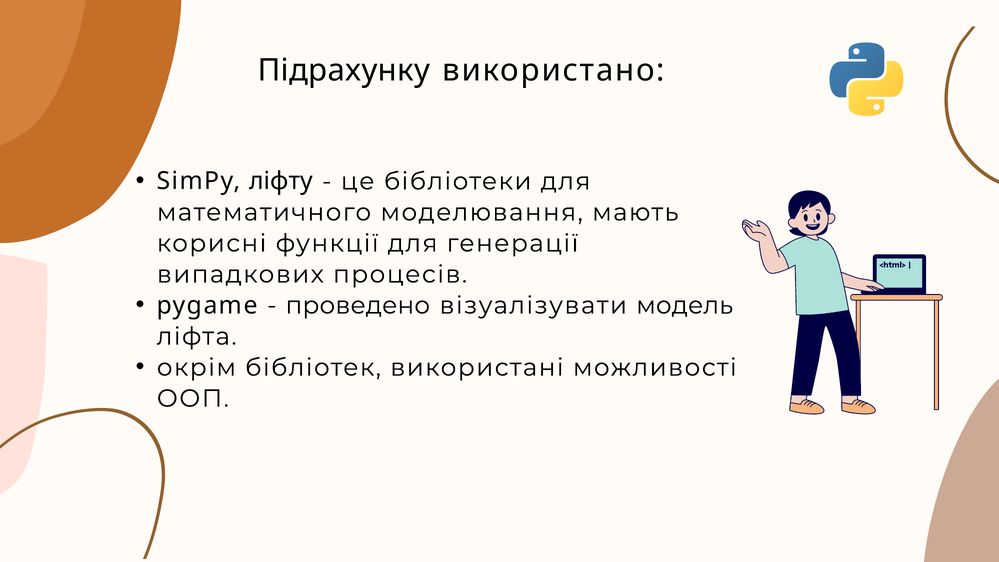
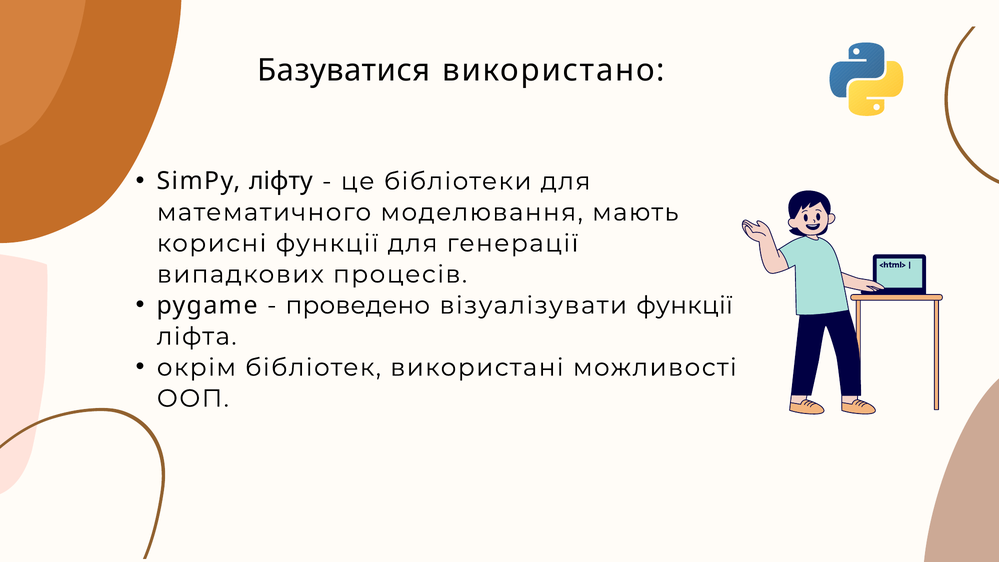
Підрахунку: Підрахунку -> Базуватися (344, 71)
візуалізувати модель: модель -> функції (685, 305)
